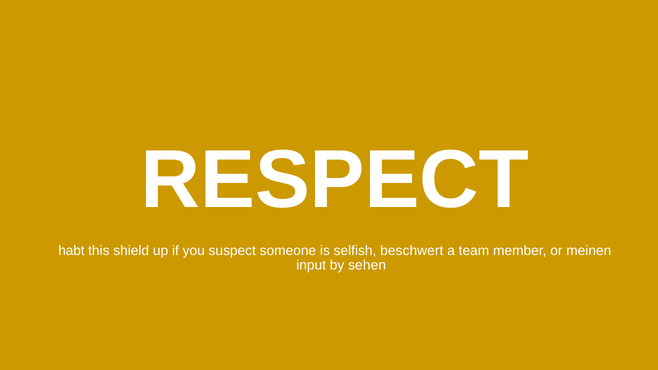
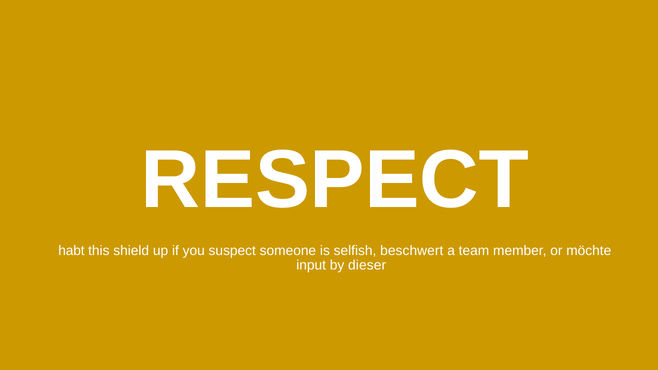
meinen: meinen -> möchte (589, 251)
sehen: sehen -> dieser (367, 265)
